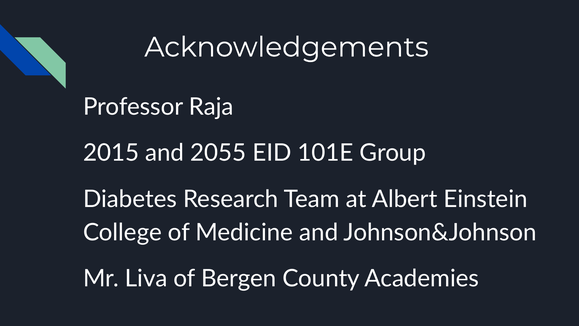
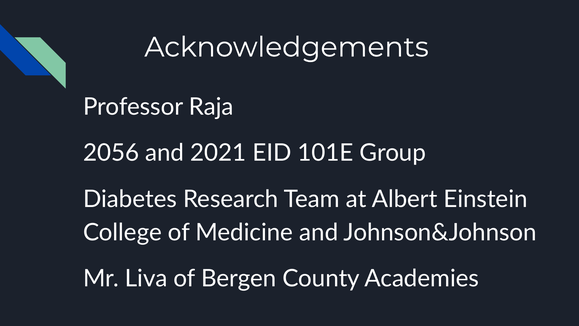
2015: 2015 -> 2056 (111, 153)
2055: 2055 -> 2021 (218, 153)
